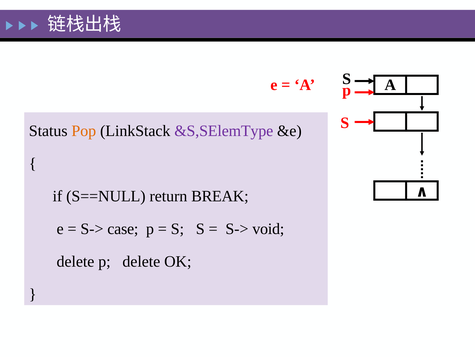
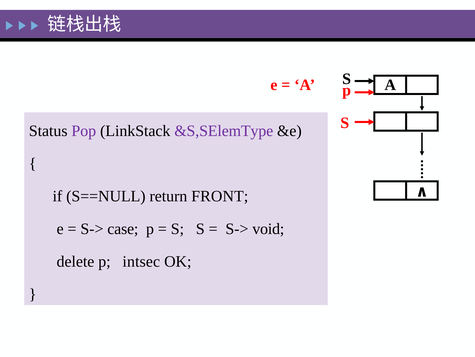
Pop colour: orange -> purple (84, 131)
BREAK: BREAK -> FRONT (220, 196)
p delete: delete -> intsec (141, 261)
